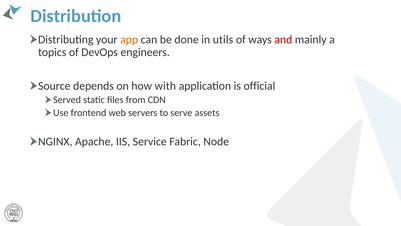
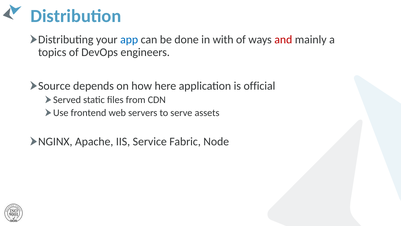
app colour: orange -> blue (129, 40)
utils: utils -> with (223, 40)
with: with -> here (165, 86)
